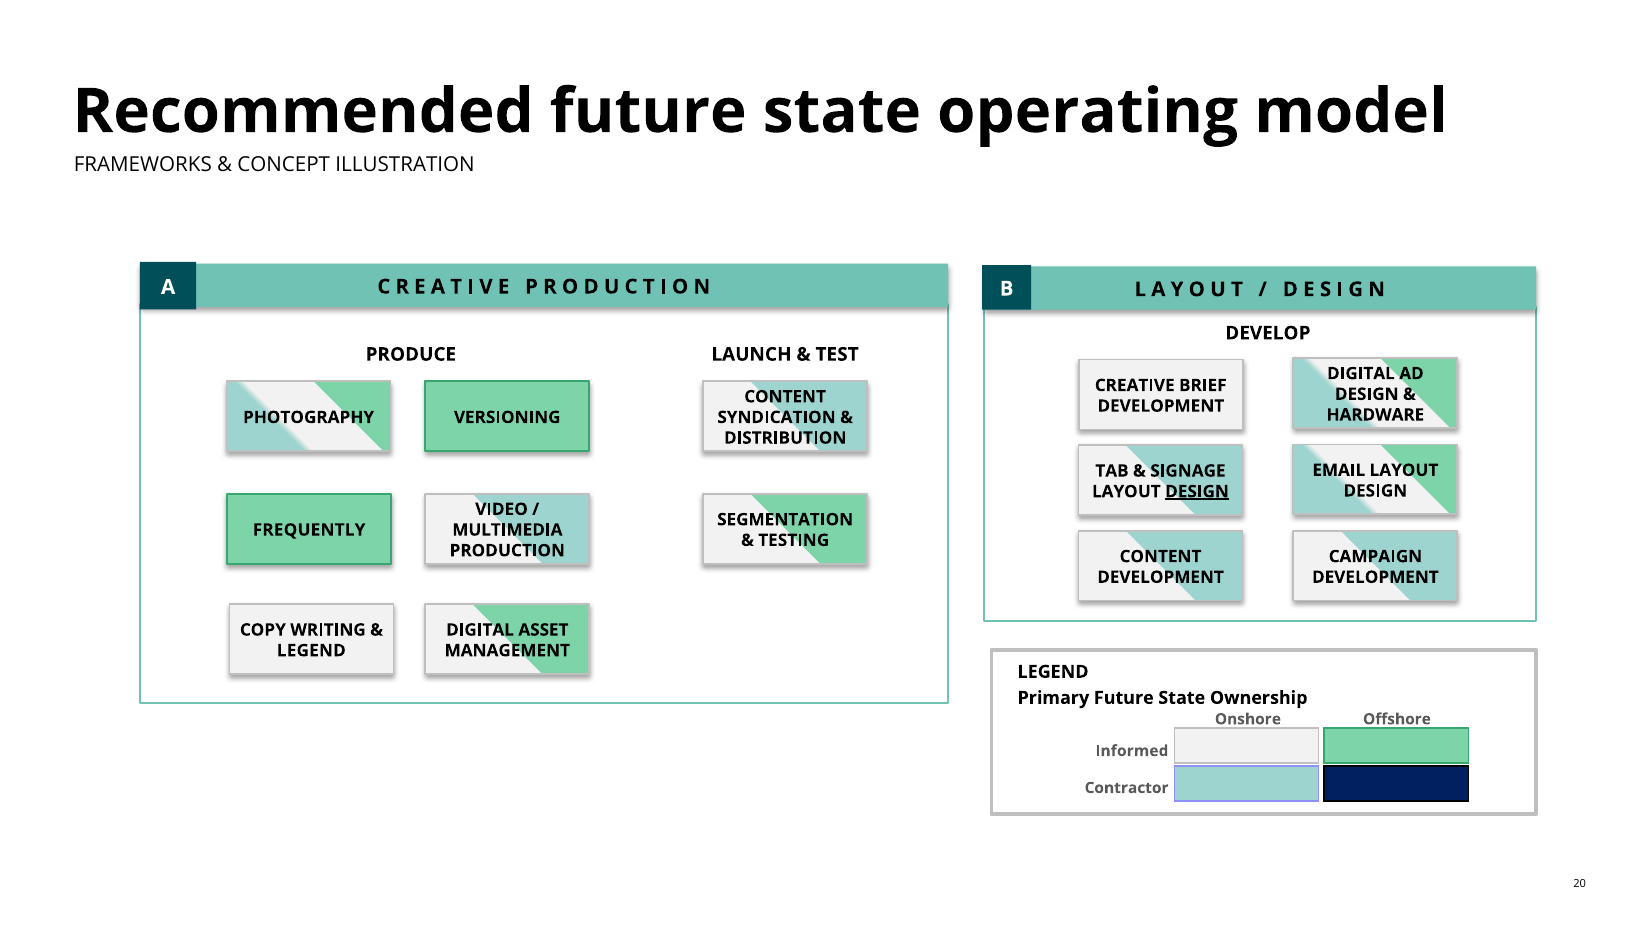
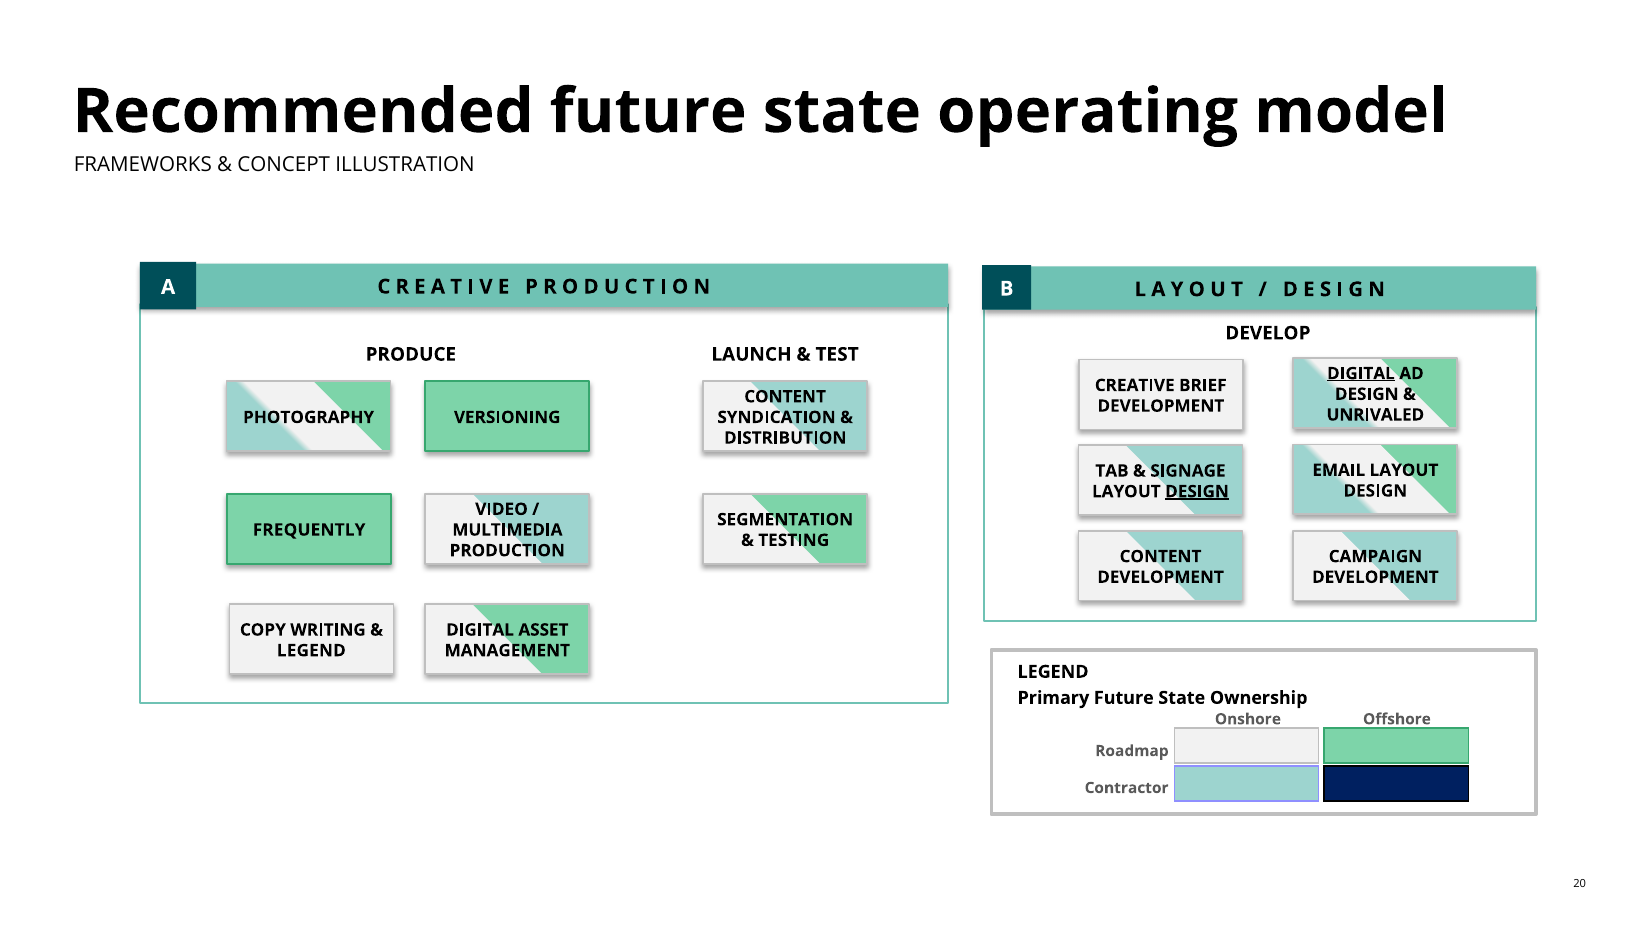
DIGITAL underline: none -> present (1361, 374)
HARDWARE: HARDWARE -> UNRIVALED (1375, 415)
Informed: Informed -> Roadmap (1132, 751)
